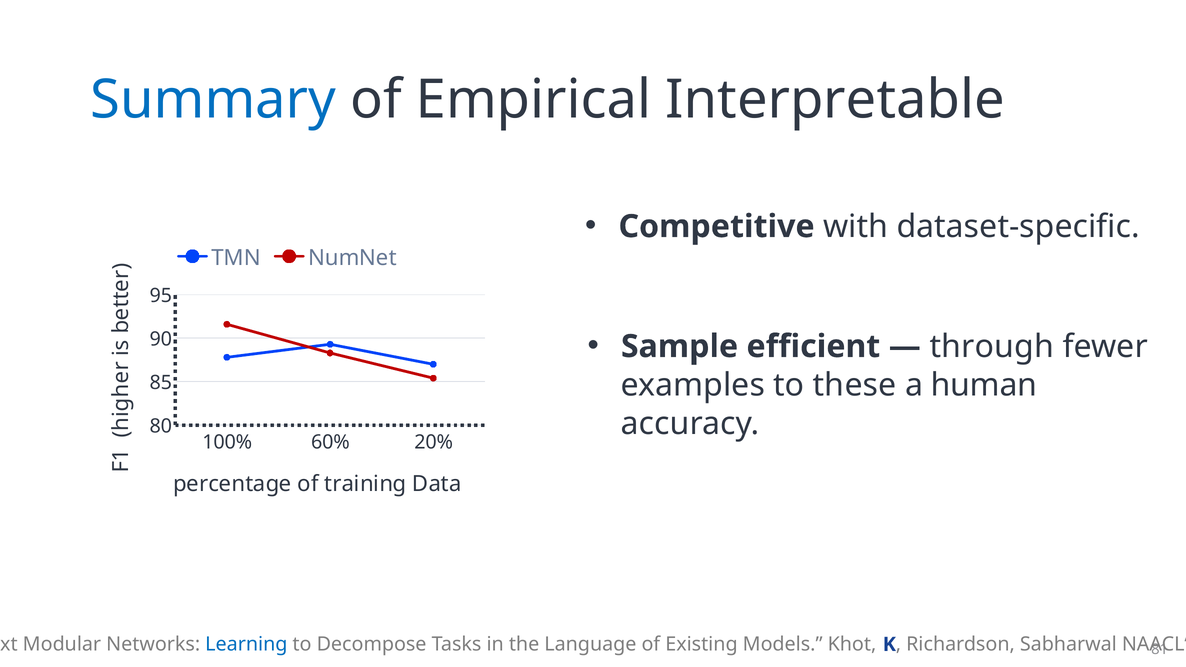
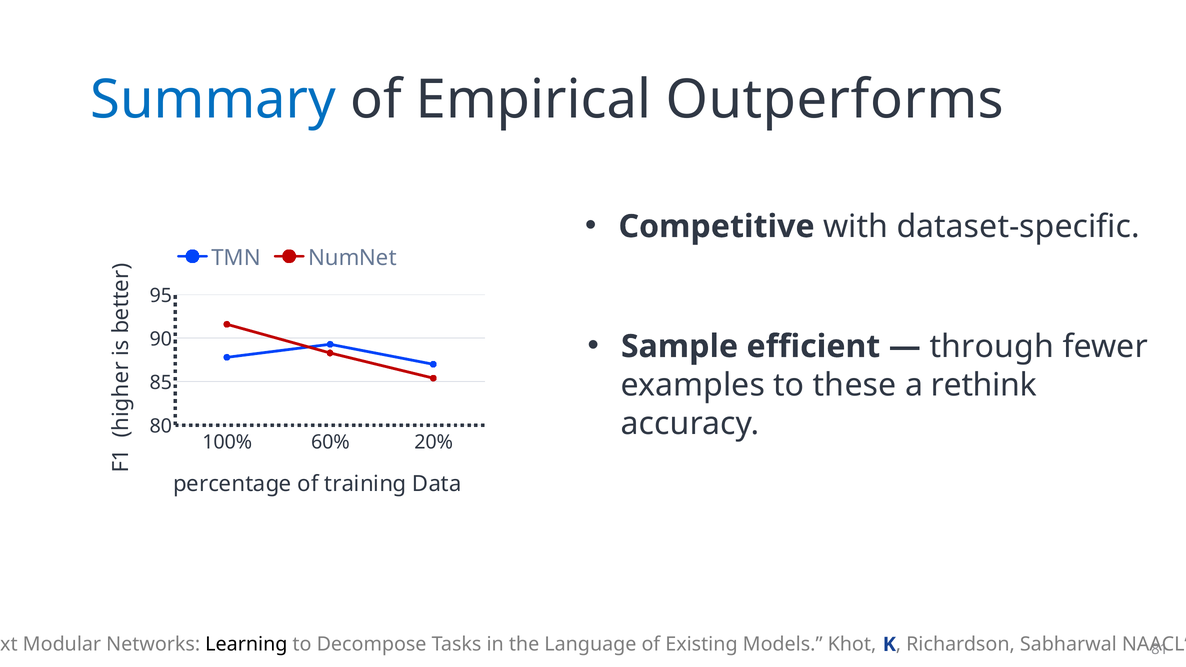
Interpretable: Interpretable -> Outperforms (835, 100)
human: human -> rethink (984, 385)
Learning colour: blue -> black (246, 645)
